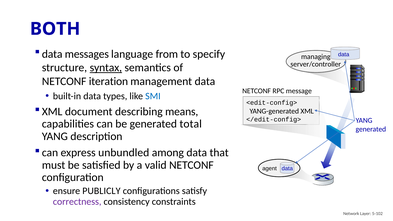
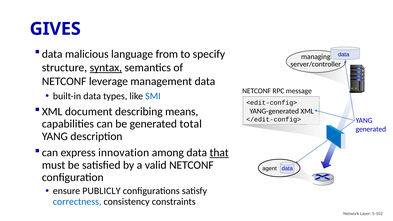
BOTH: BOTH -> GIVES (55, 29)
messages: messages -> malicious (87, 54)
iteration: iteration -> leverage (108, 81)
unbundled: unbundled -> innovation (124, 153)
that underline: none -> present (219, 153)
correctness colour: purple -> blue (77, 202)
